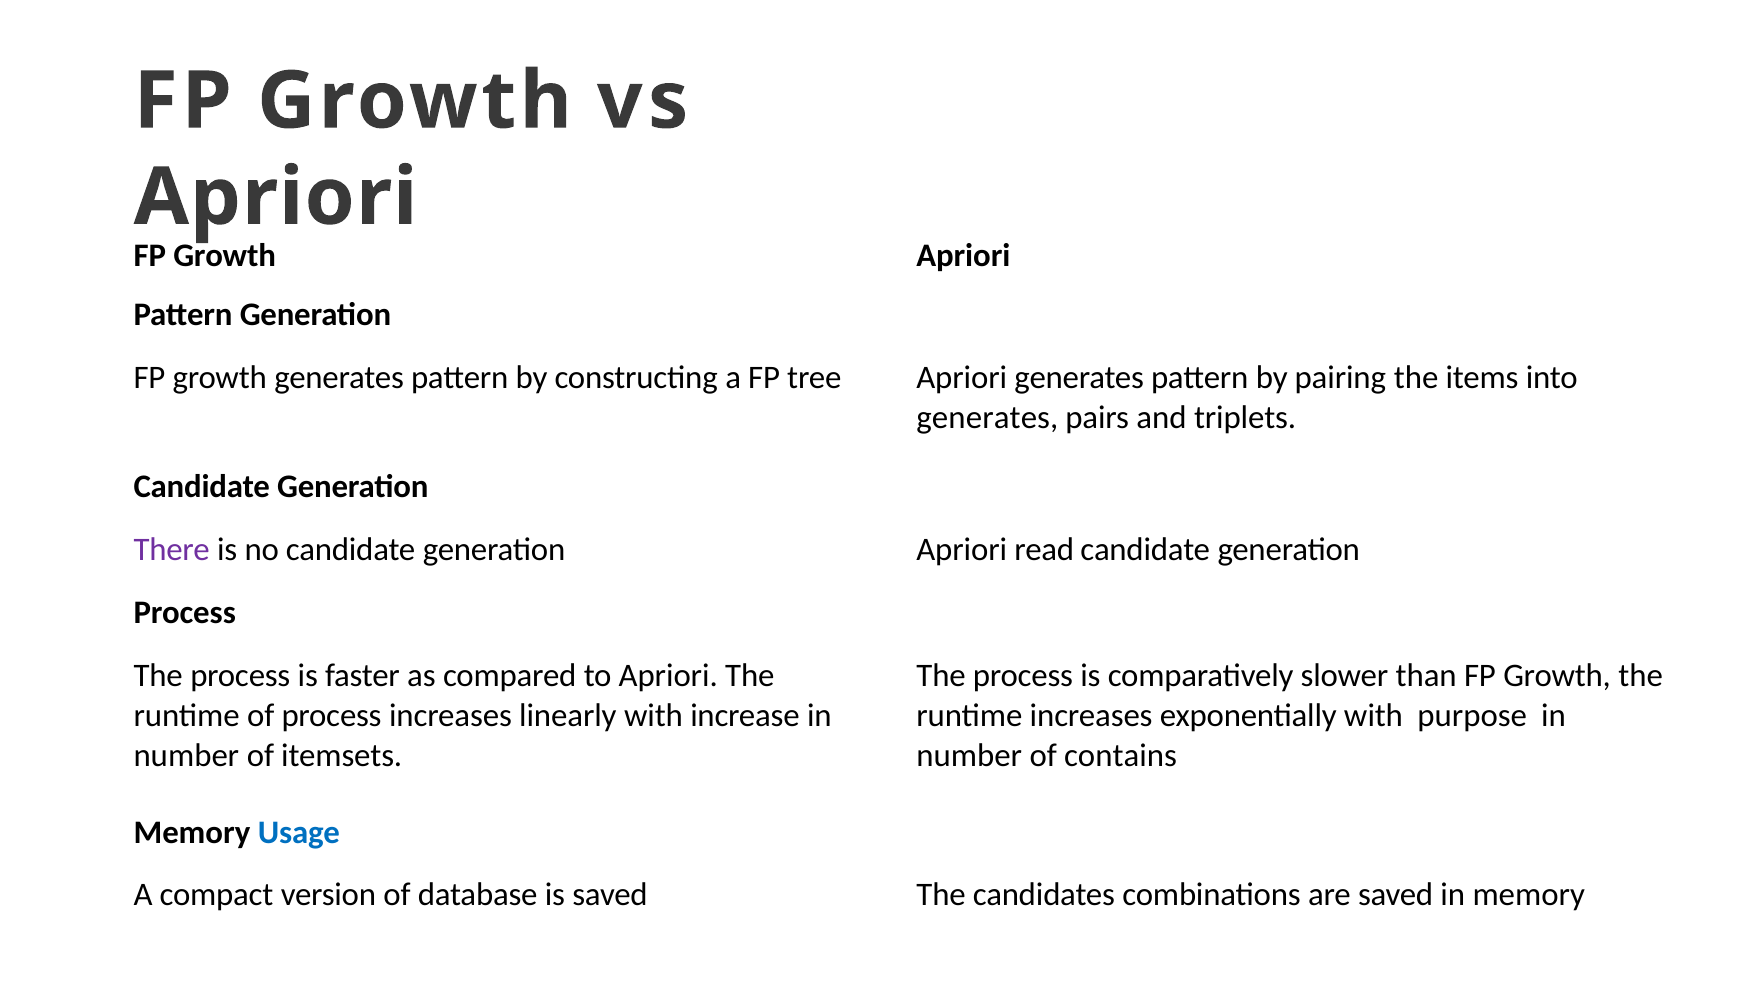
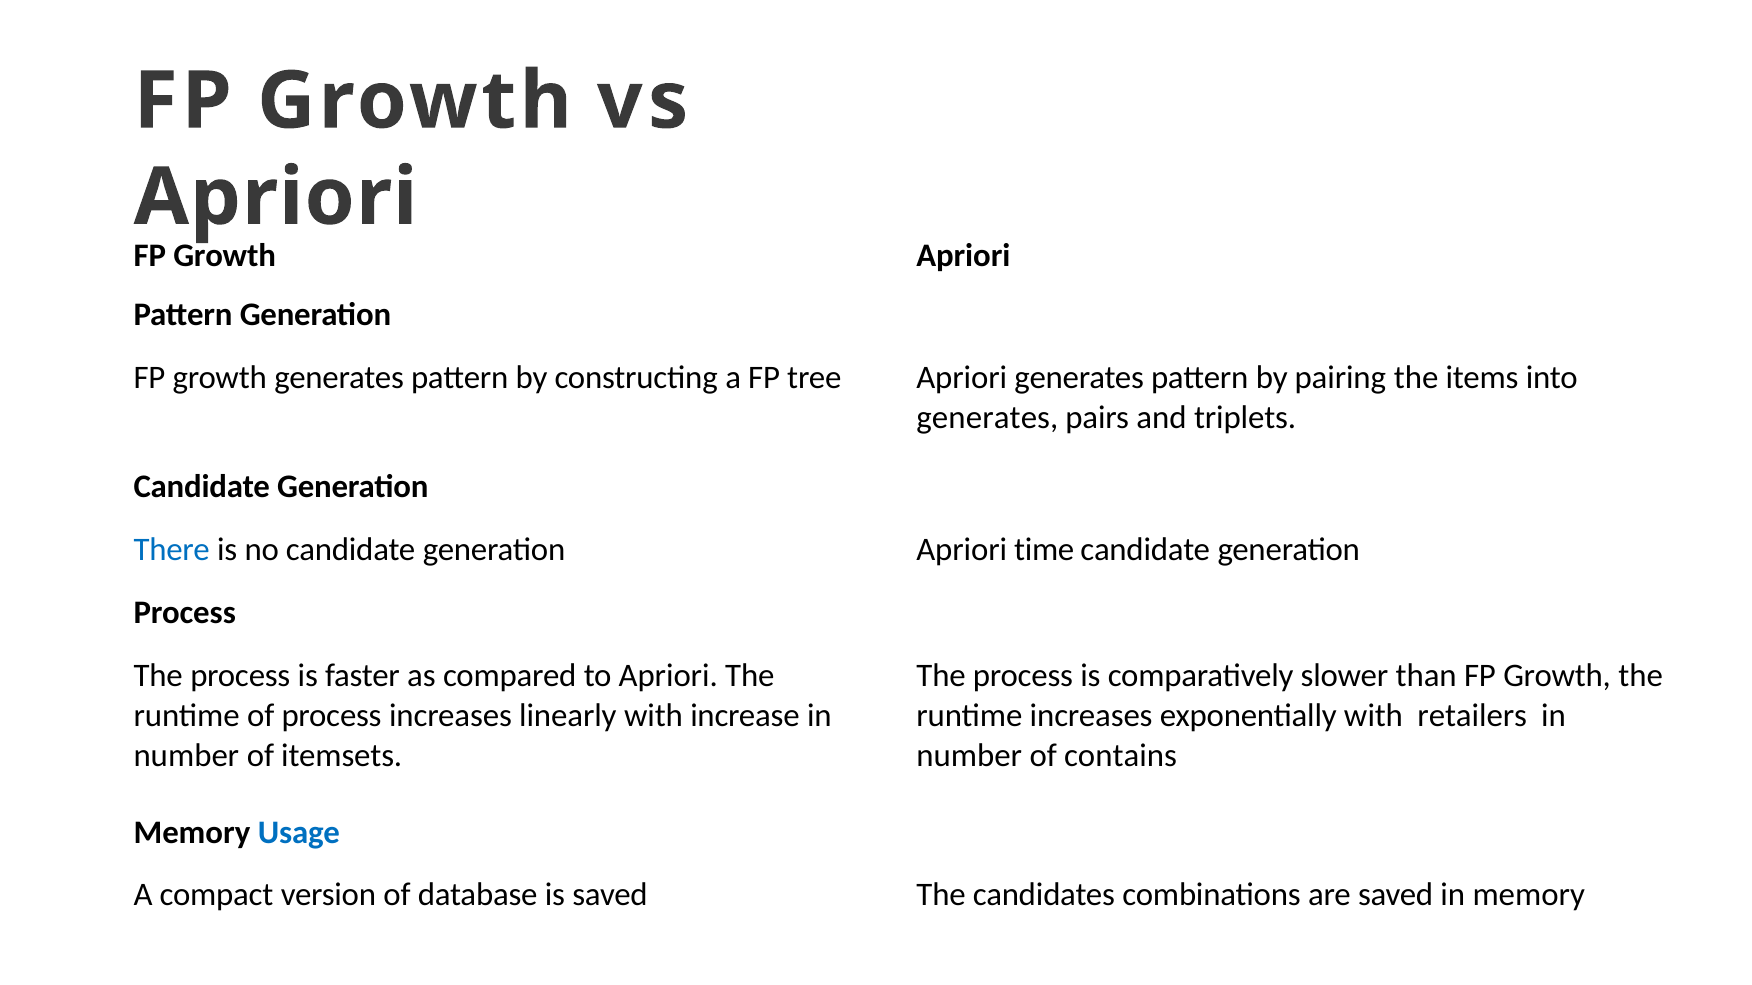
There colour: purple -> blue (172, 550)
read: read -> time (1044, 550)
purpose: purpose -> retailers (1472, 716)
